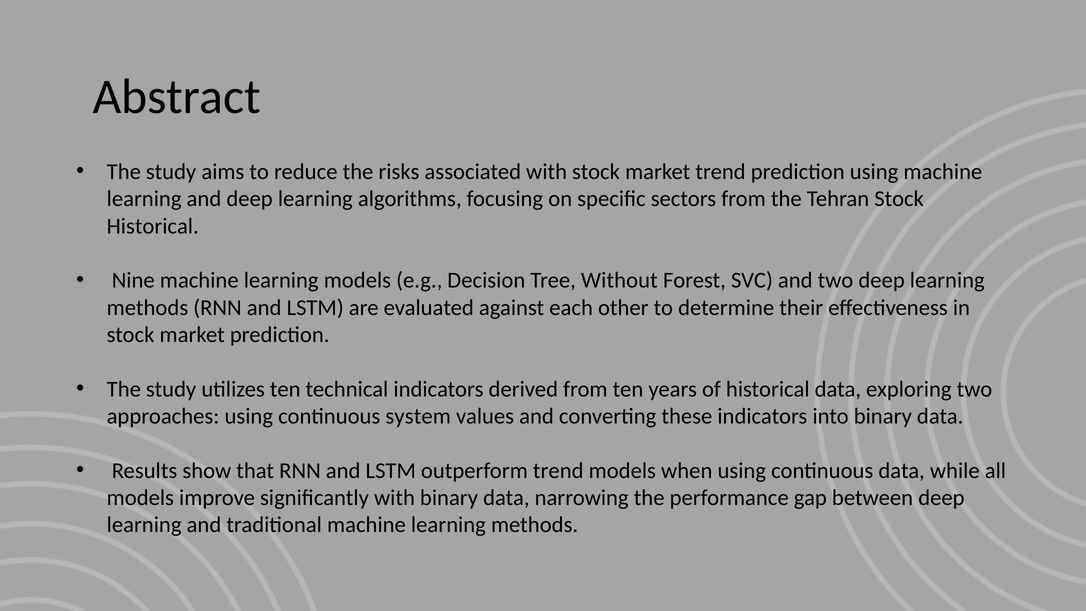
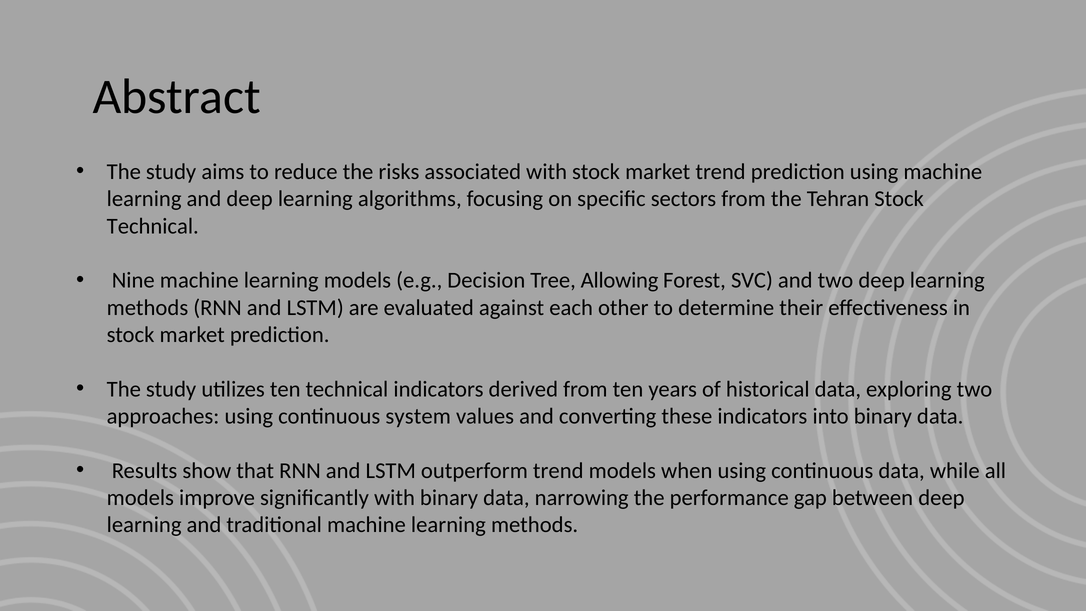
Historical: Historical -> Technical (153, 226)
Without: Without -> Allowing (620, 280)
